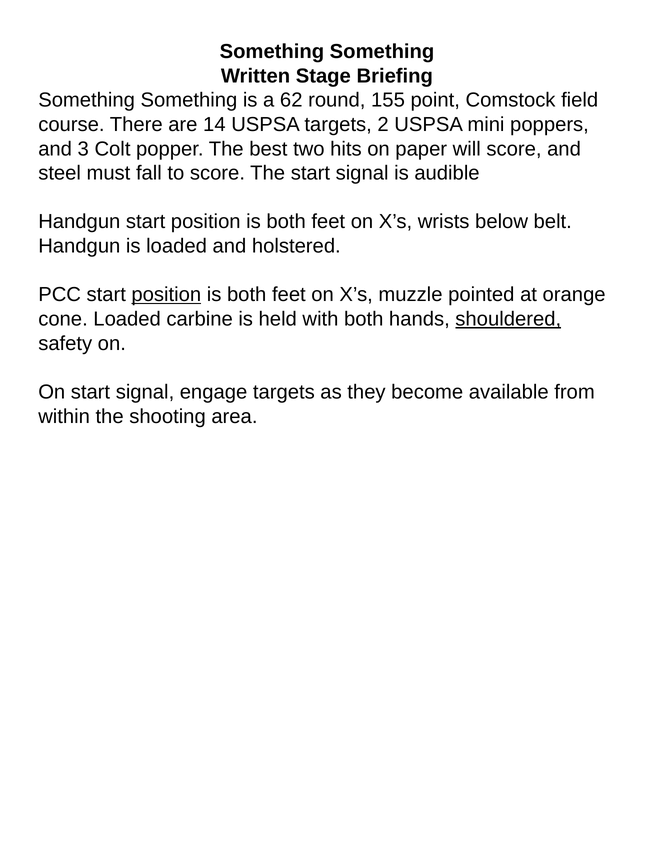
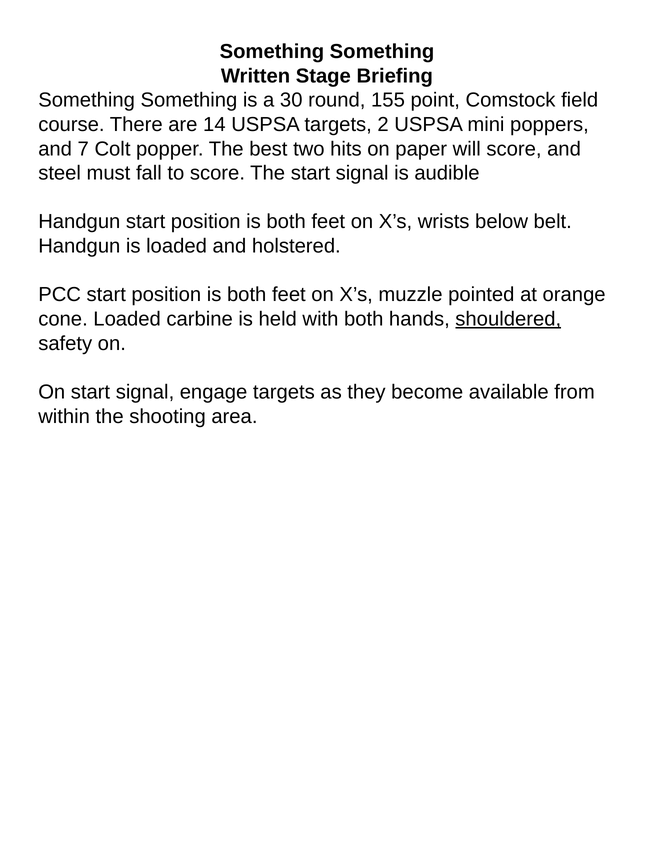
62: 62 -> 30 (291, 100)
3: 3 -> 7 (83, 149)
position underline: present -> none (166, 295)
